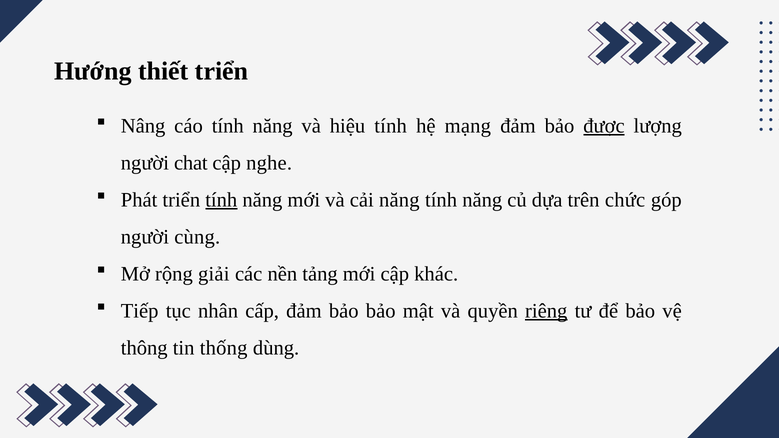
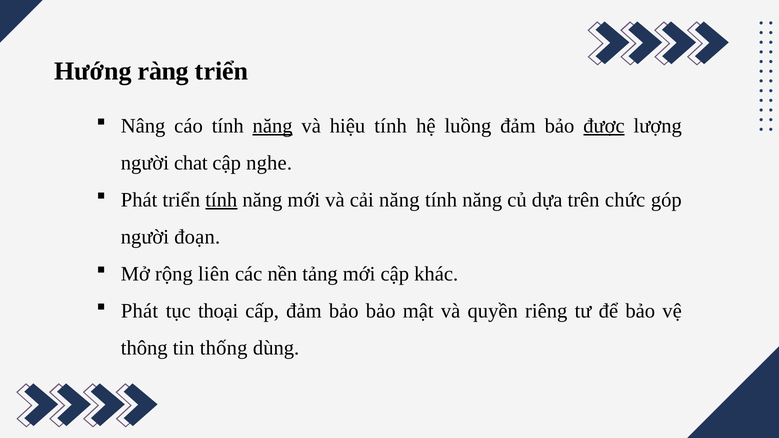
thiết: thiết -> ràng (163, 71)
năng underline: none -> present (273, 126)
mạng: mạng -> luồng (468, 126)
cùng: cùng -> đoạn (197, 237)
giải: giải -> liên (214, 274)
Tiếp: Tiếp -> Phát (140, 311)
nhân: nhân -> thoại (218, 311)
riêng underline: present -> none (546, 311)
